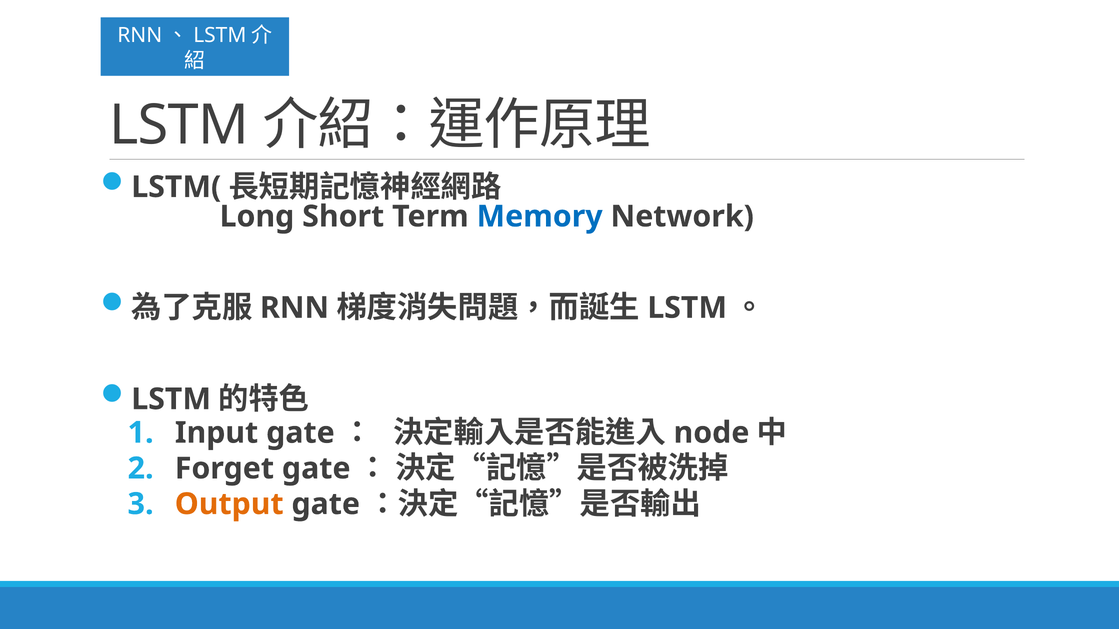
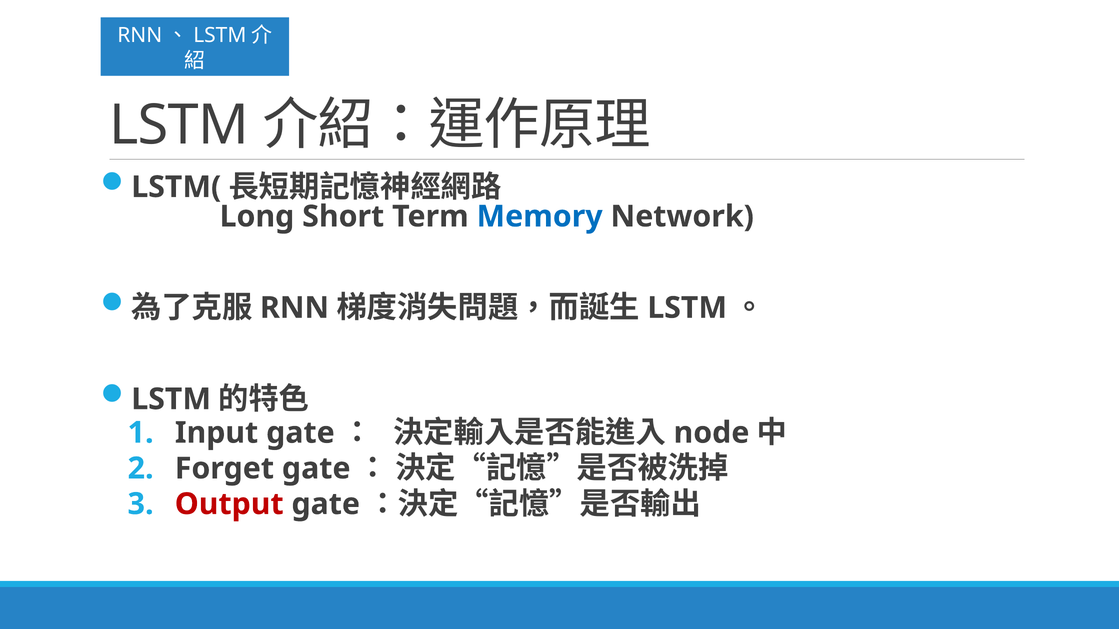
Output colour: orange -> red (229, 504)
